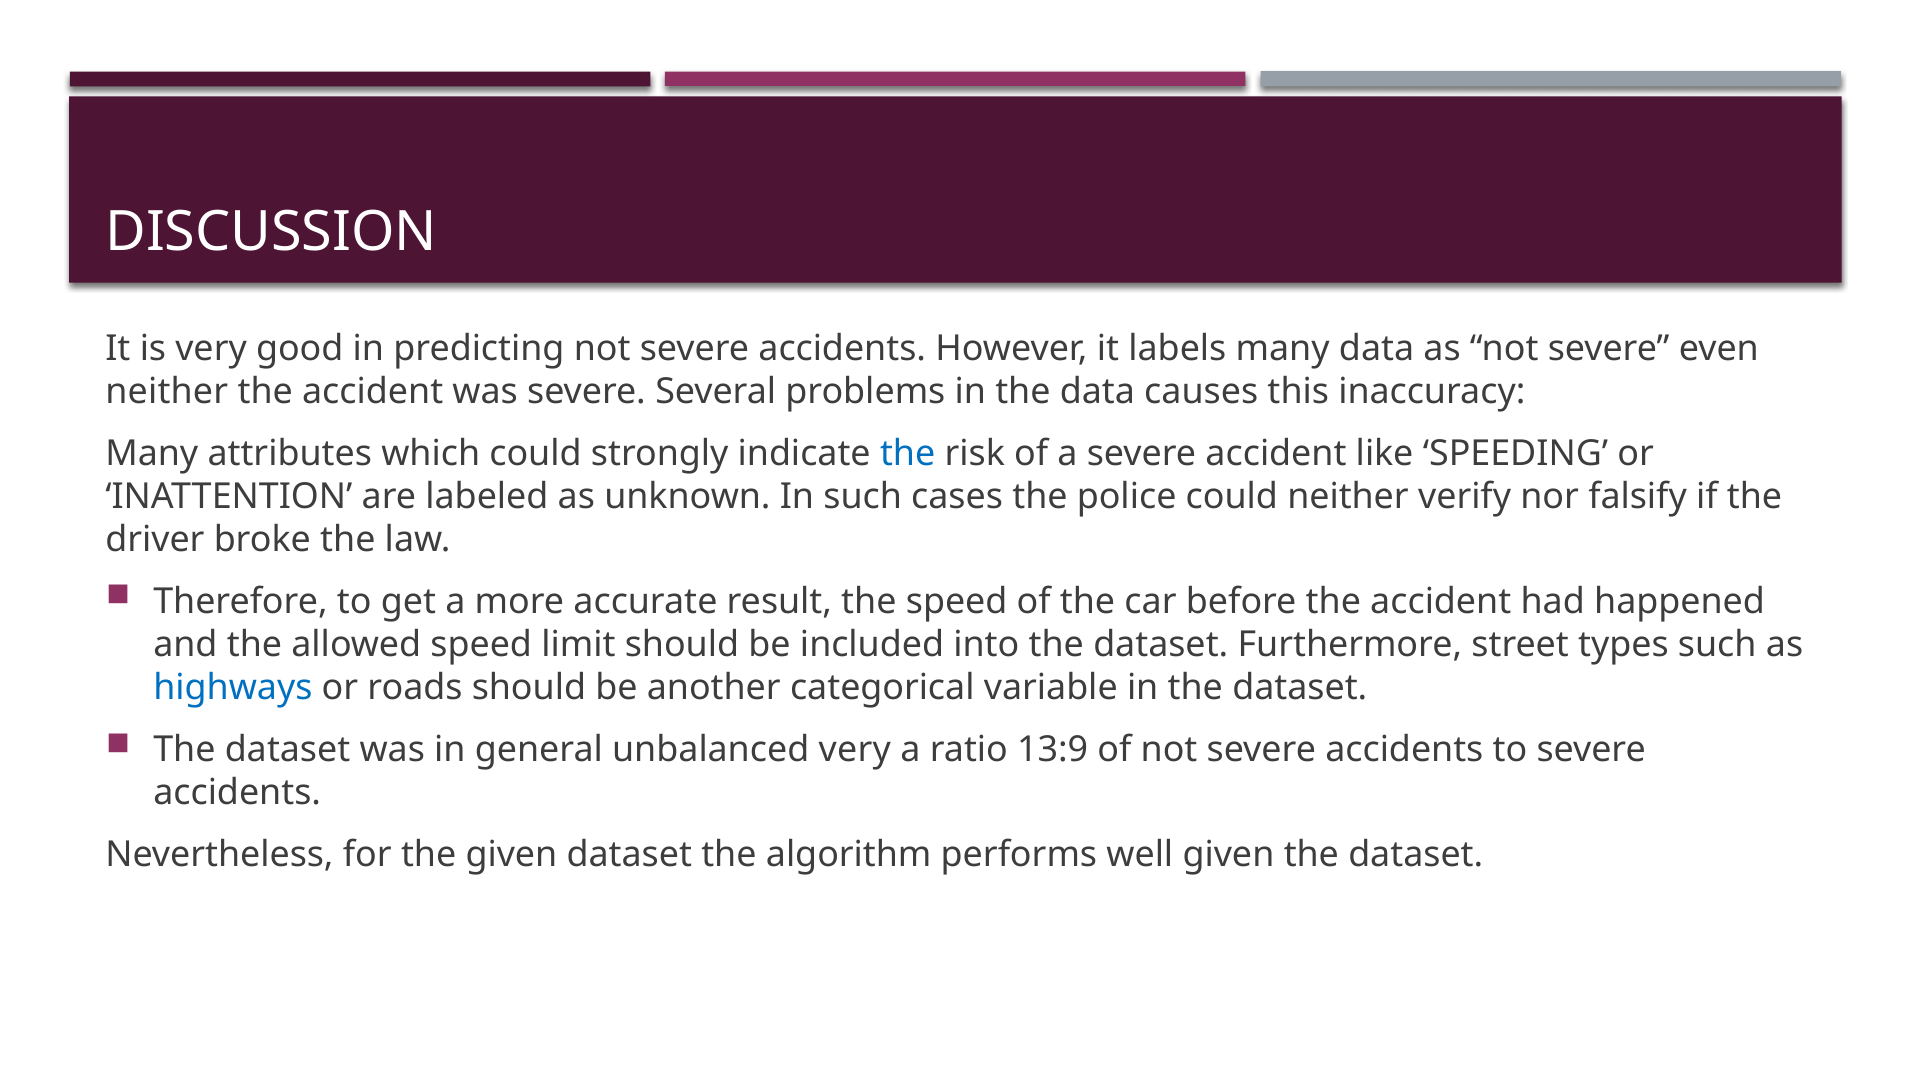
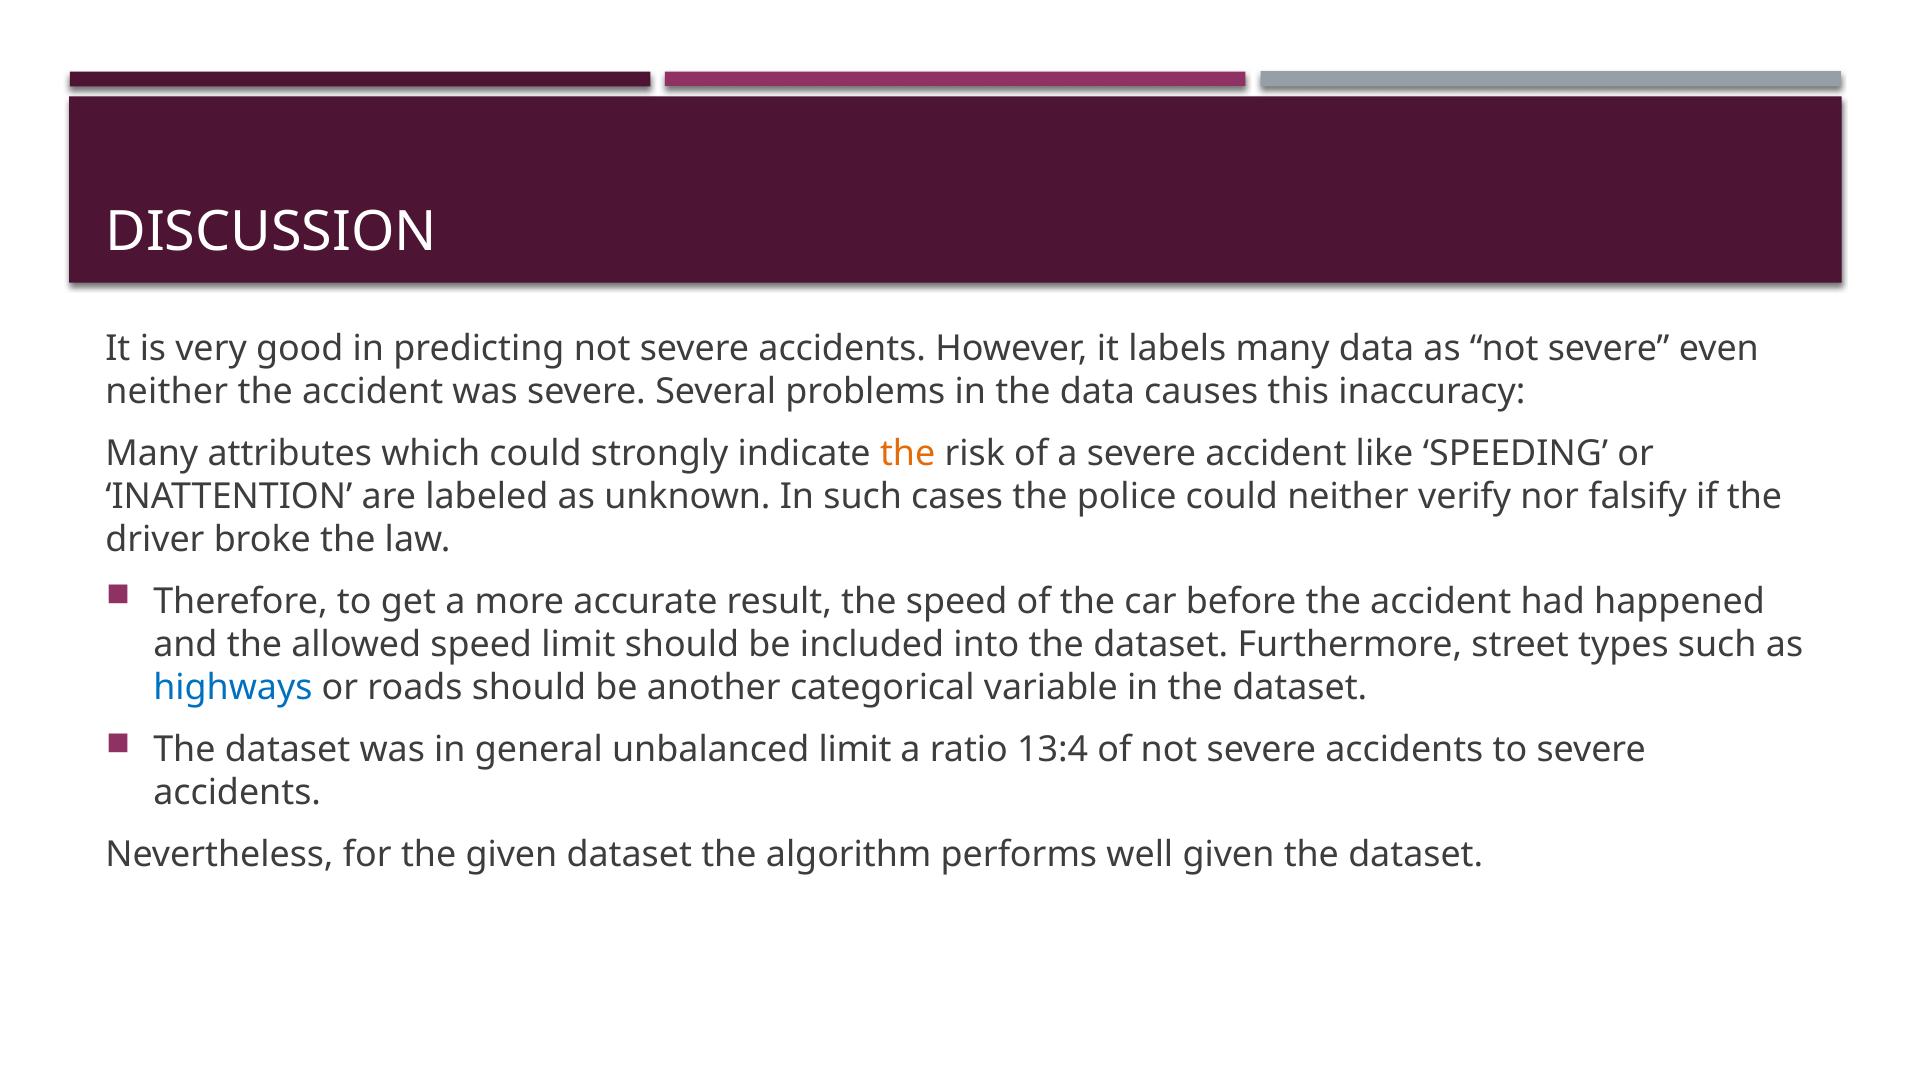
the colour: blue -> orange (908, 453)
unbalanced very: very -> limit (855, 750)
13:9: 13:9 -> 13:4 (1053, 750)
